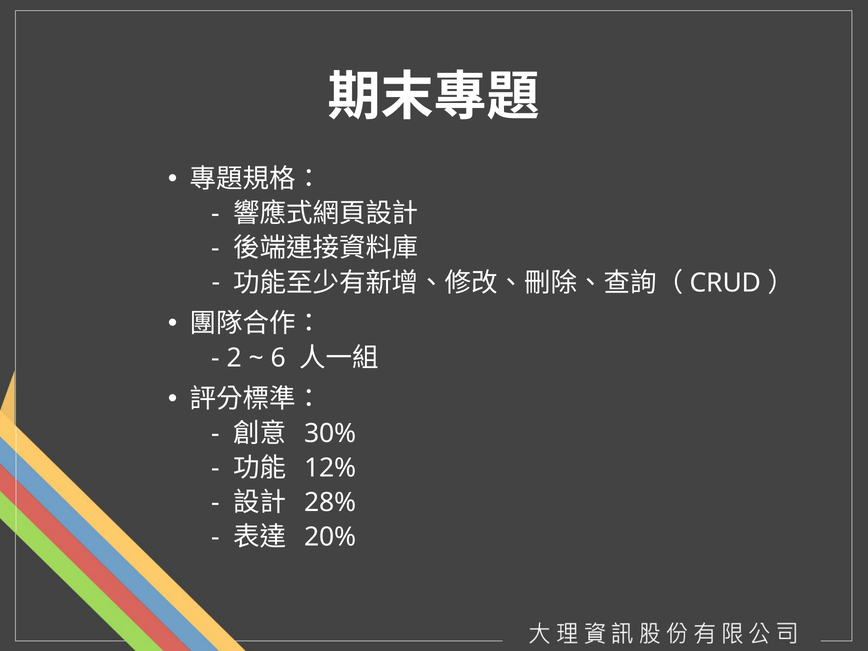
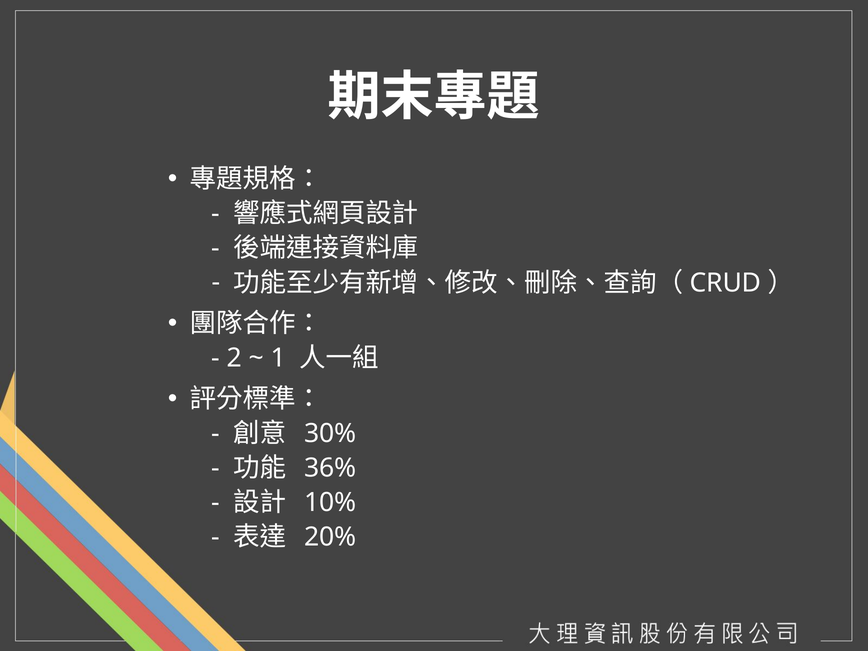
6: 6 -> 1 (278, 358)
12%: 12% -> 36% (330, 468)
28%: 28% -> 10% (330, 503)
